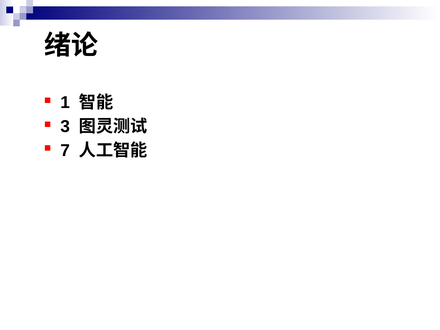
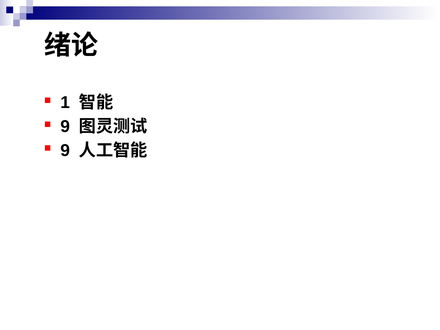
3: 3 -> 9 (65, 127)
7: 7 -> 9 (65, 151)
